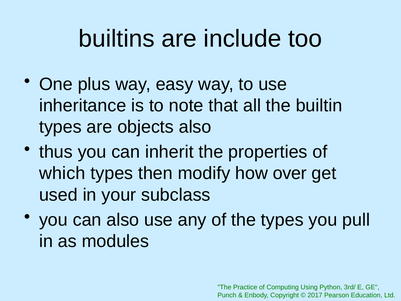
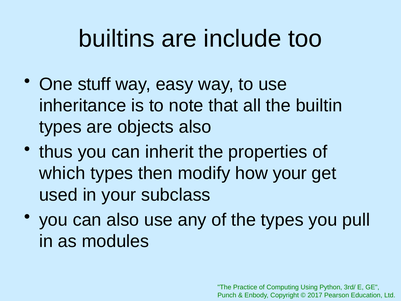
plus: plus -> stuff (94, 84)
how over: over -> your (290, 173)
